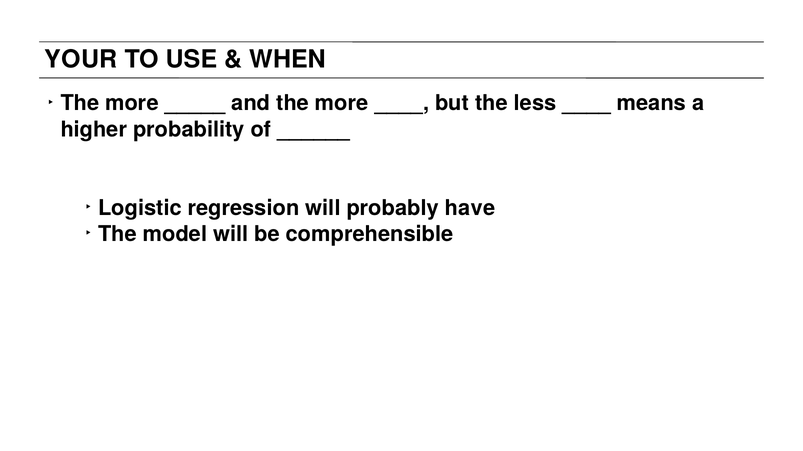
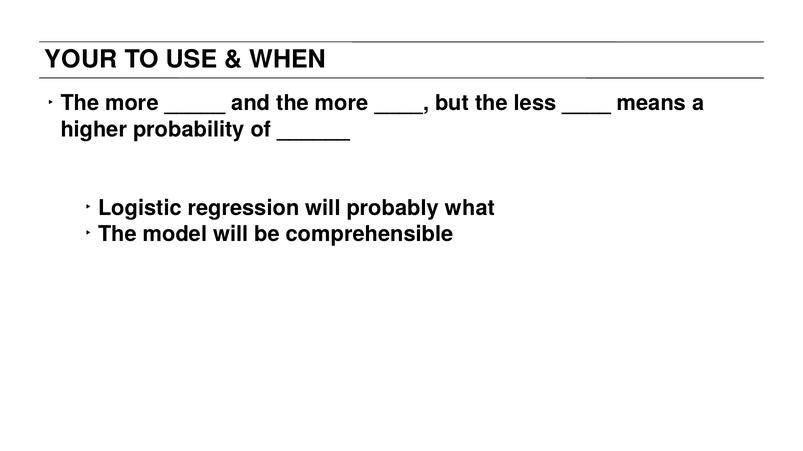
have: have -> what (470, 208)
